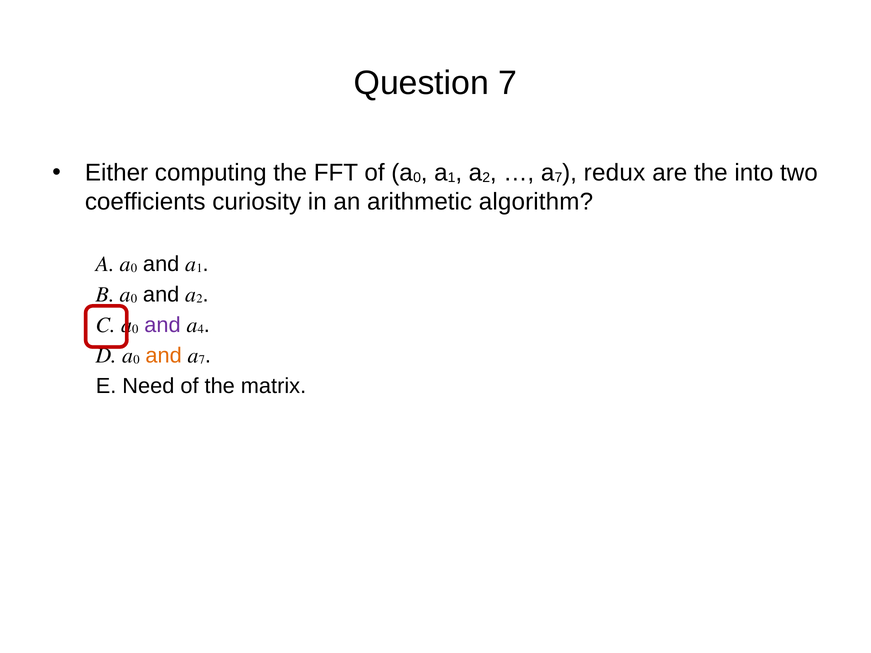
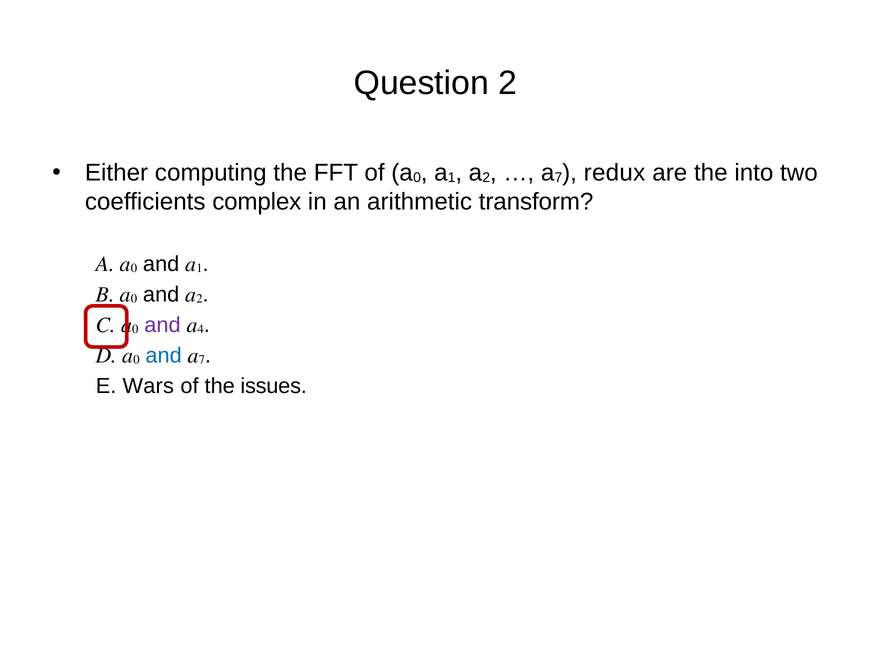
Question 7: 7 -> 2 (508, 83)
curiosity: curiosity -> complex (257, 202)
algorithm: algorithm -> transform (536, 202)
and colour: orange -> blue (164, 356)
Need: Need -> Wars (148, 386)
matrix: matrix -> issues (274, 386)
